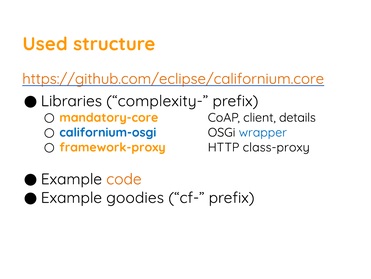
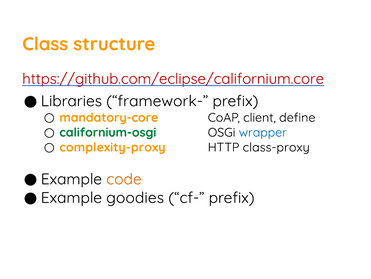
Used: Used -> Class (45, 44)
https://github.com/eclipse/californium.core colour: orange -> red (173, 79)
complexity-: complexity- -> framework- (157, 101)
details: details -> define (297, 117)
californium-osgi colour: blue -> green (108, 132)
framework-proxy: framework-proxy -> complexity-proxy (112, 147)
